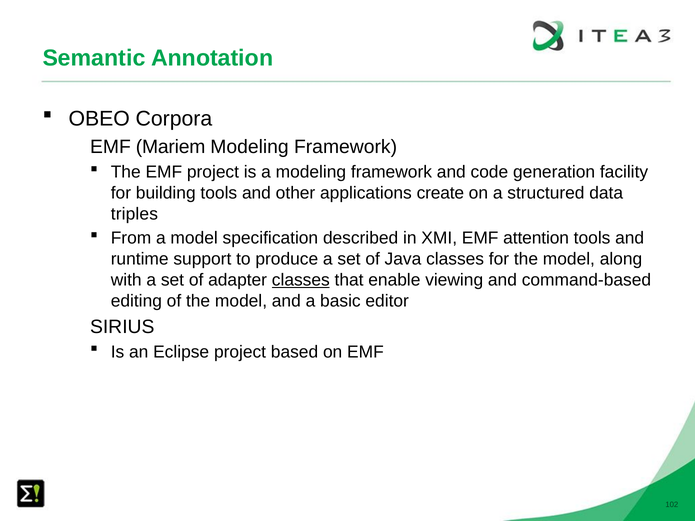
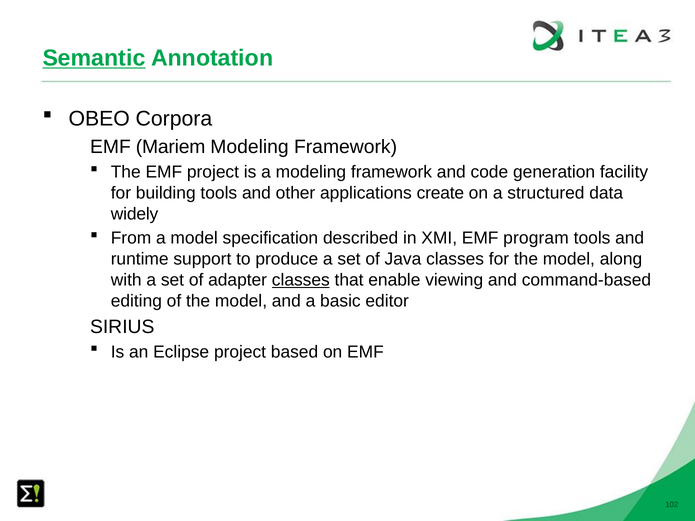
Semantic underline: none -> present (94, 58)
triples: triples -> widely (135, 214)
attention: attention -> program (536, 238)
